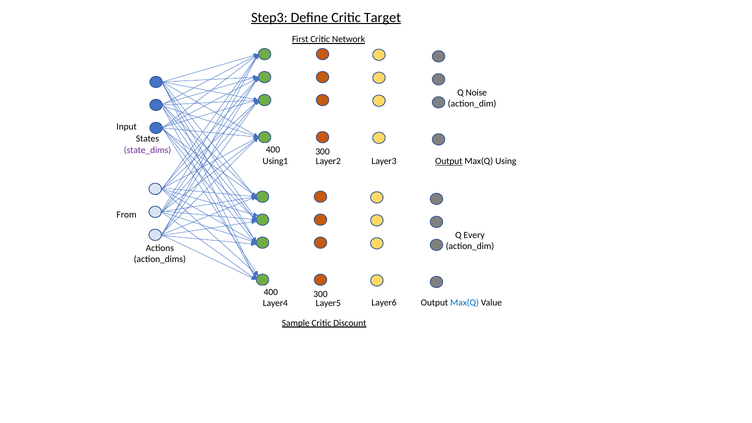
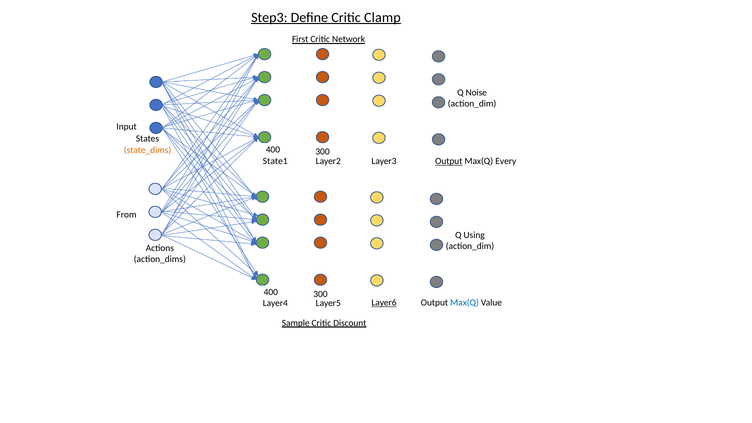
Target: Target -> Clamp (382, 17)
state_dims colour: purple -> orange (148, 150)
Using1: Using1 -> State1 (275, 161)
Using: Using -> Every (506, 161)
Every: Every -> Using (474, 235)
Layer6 underline: none -> present (384, 303)
